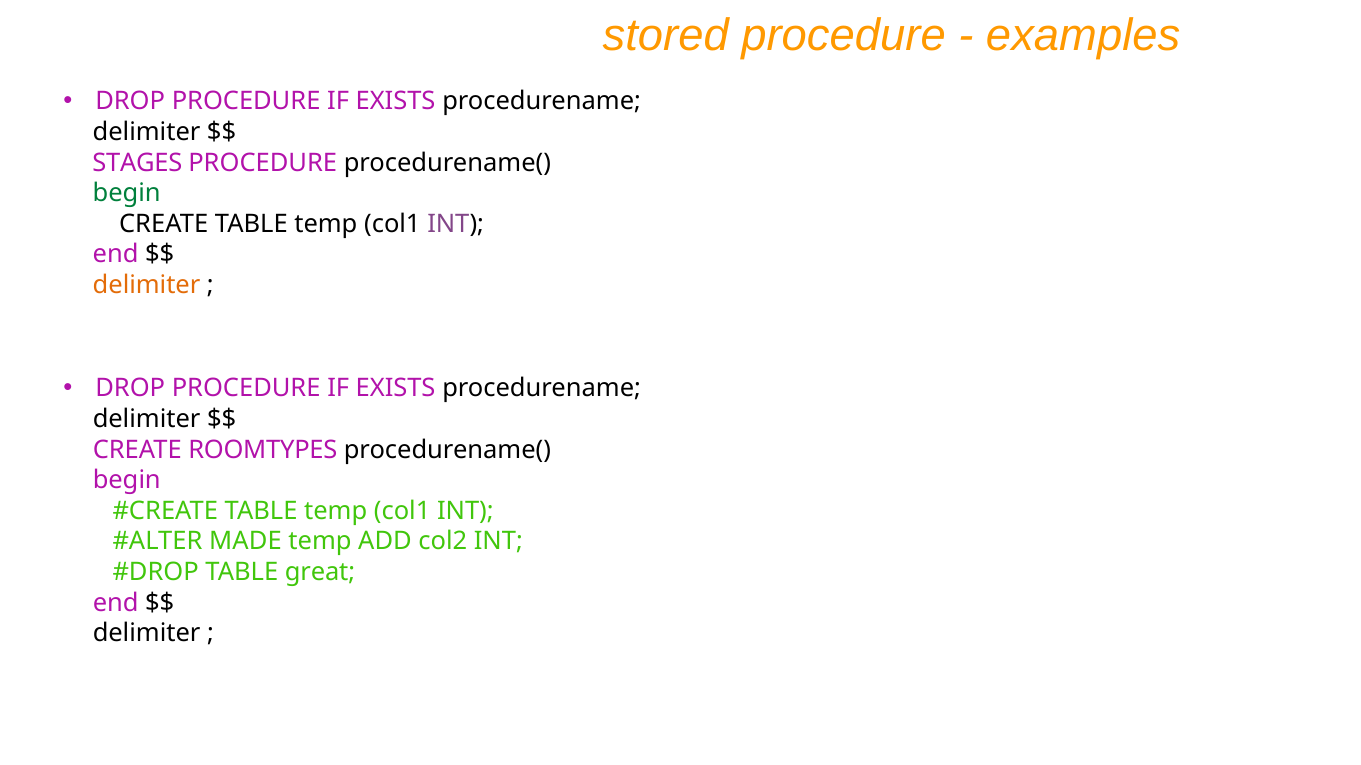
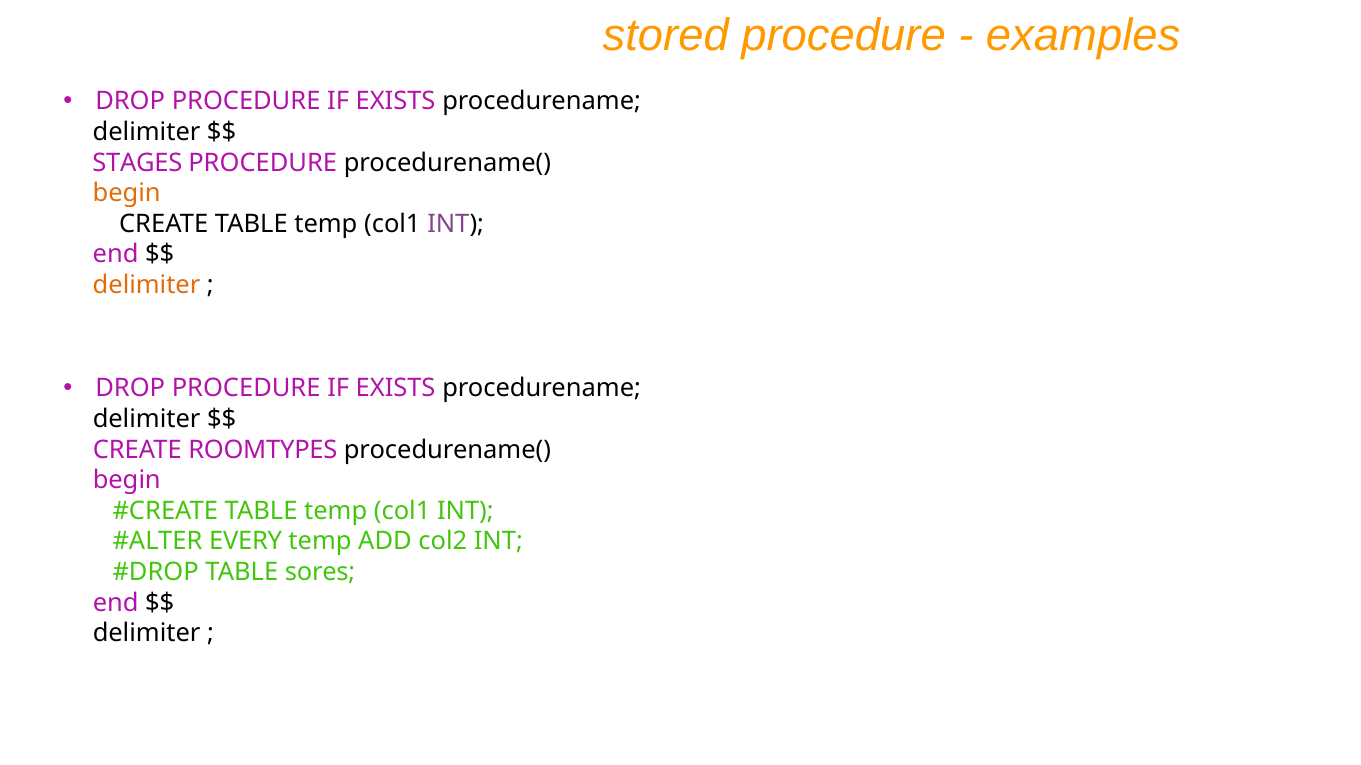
begin colour: green -> orange (127, 193)
MADE: MADE -> EVERY (246, 542)
great: great -> sores (320, 573)
